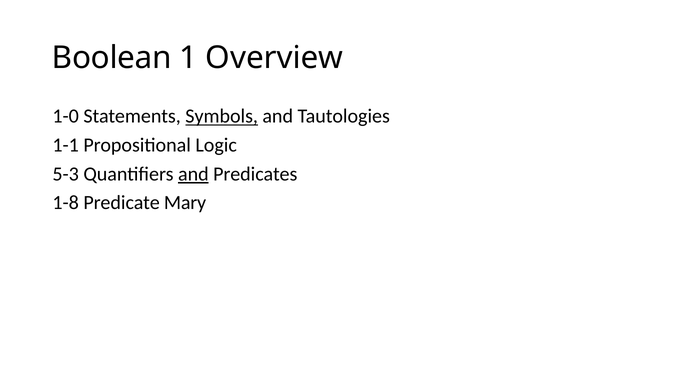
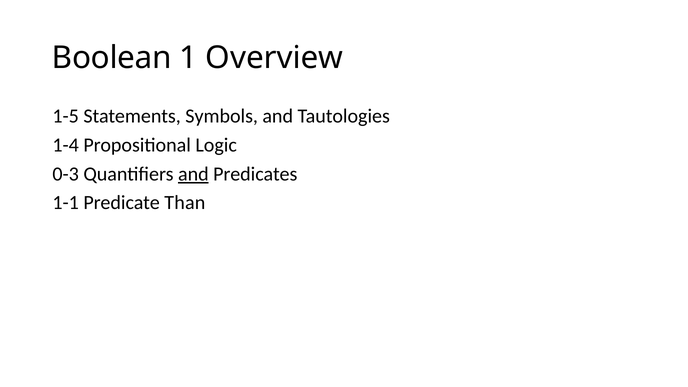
1-0: 1-0 -> 1-5 (66, 116)
Symbols underline: present -> none (222, 116)
1-1: 1-1 -> 1-4 (66, 145)
5-3: 5-3 -> 0-3 (66, 174)
1-8: 1-8 -> 1-1 (66, 203)
Mary: Mary -> Than (185, 203)
